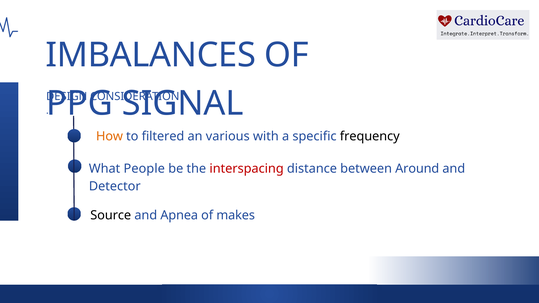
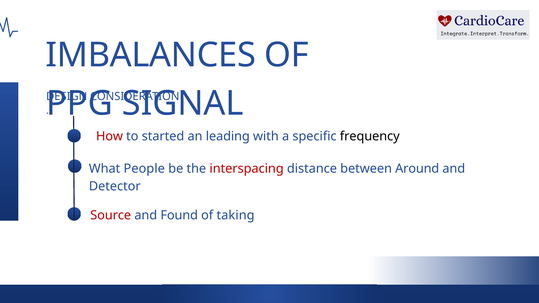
How colour: orange -> red (109, 136)
filtered: filtered -> started (163, 136)
various: various -> leading (228, 136)
Source colour: black -> red (111, 216)
Apnea: Apnea -> Found (179, 216)
makes: makes -> taking (236, 216)
